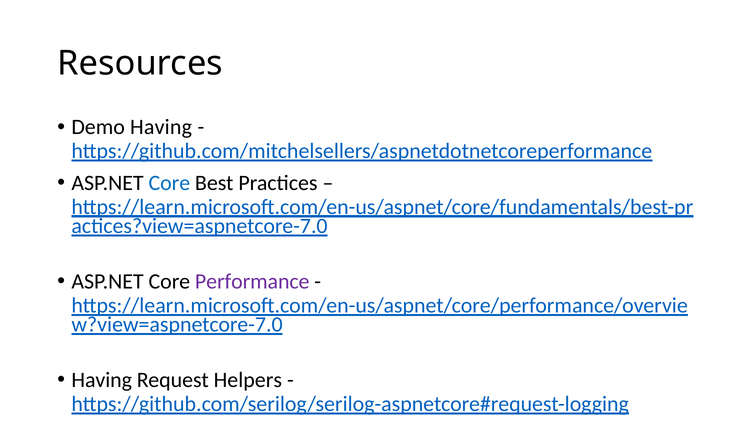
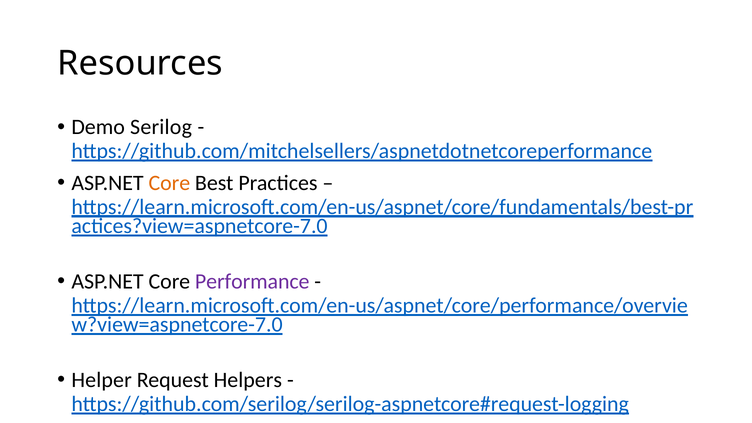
Demo Having: Having -> Serilog (161, 127)
Core colour: blue -> orange (169, 183)
Having: Having -> Helper (102, 380)
